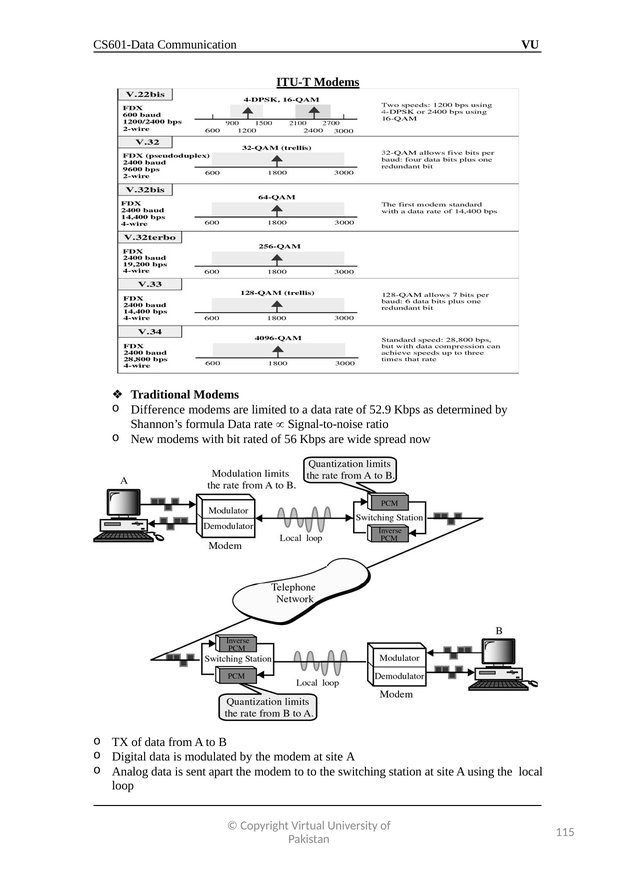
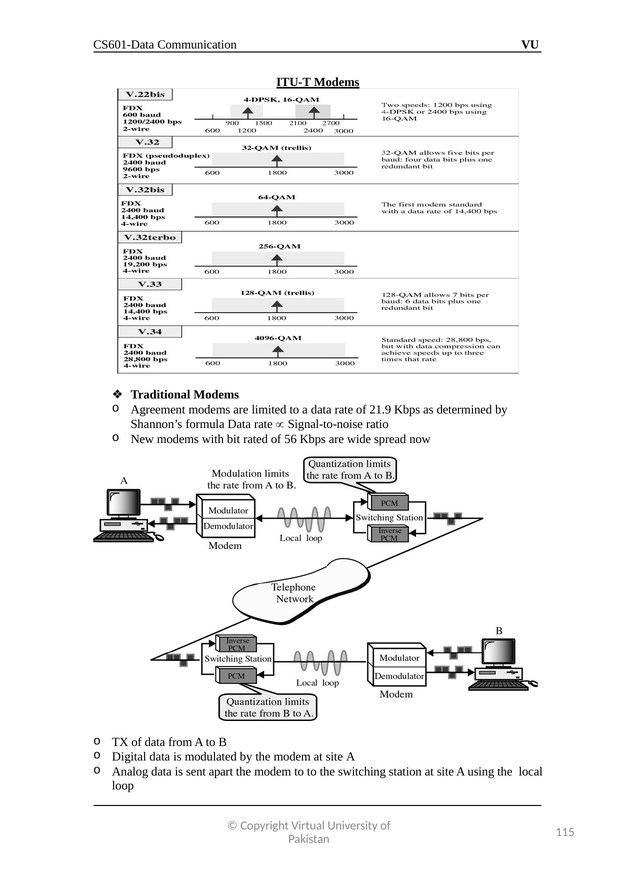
Difference: Difference -> Agreement (158, 409)
52.9: 52.9 -> 21.9 (380, 409)
